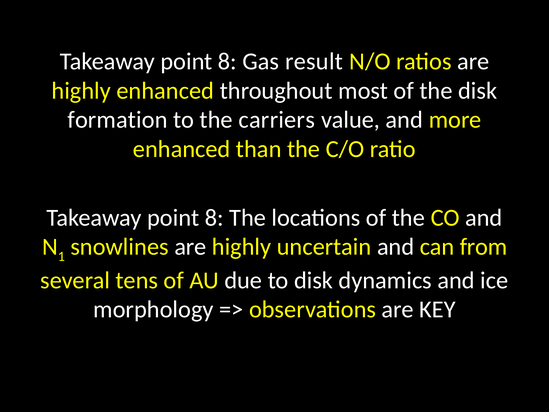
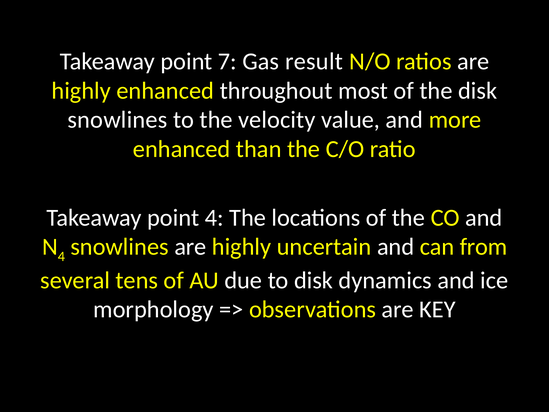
8: 8 -> 7 (227, 61)
formation: formation -> snowlines (117, 120)
carriers: carriers -> velocity (277, 120)
8: 8 -> 4 (214, 217)
1: 1 -> 4 (61, 256)
